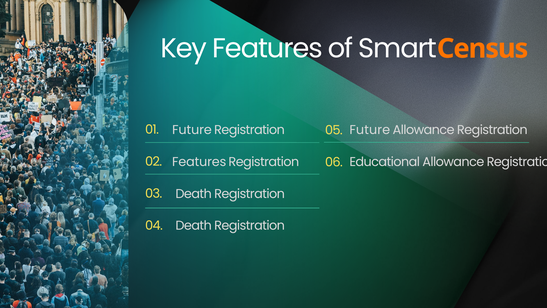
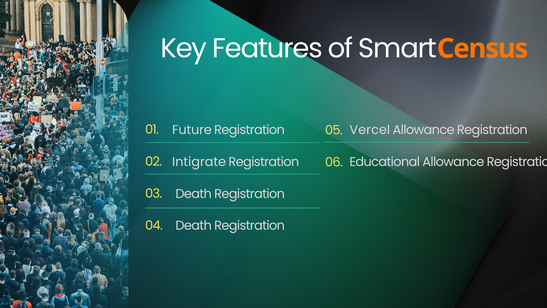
Future: Future -> Vercel (370, 130)
Features: Features -> Intigrate (199, 162)
